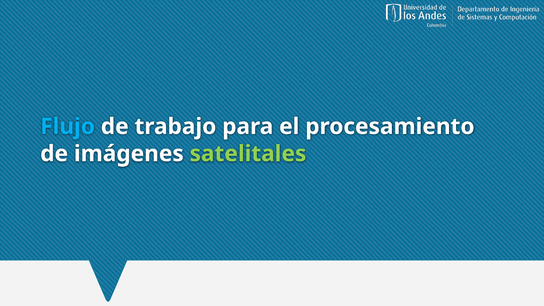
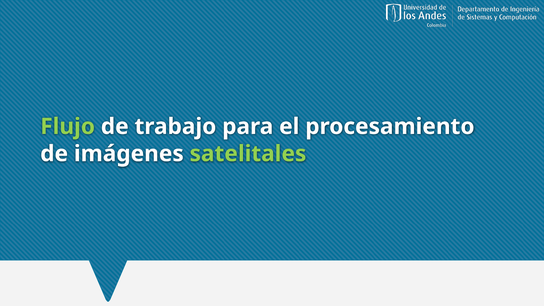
Flujo colour: light blue -> light green (68, 127)
